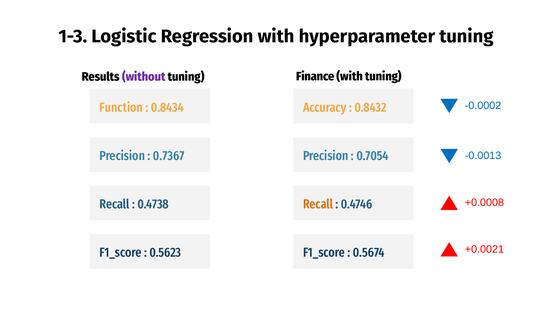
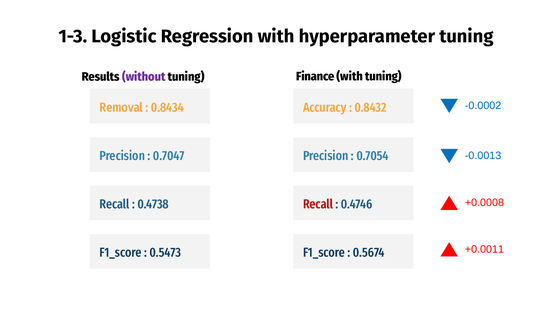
Function: Function -> Removal (121, 108)
0.7367: 0.7367 -> 0.7047 (169, 156)
Recall colour: orange -> red (318, 204)
+0.0021: +0.0021 -> +0.0011 (484, 250)
0.5623: 0.5623 -> 0.5473 (165, 253)
